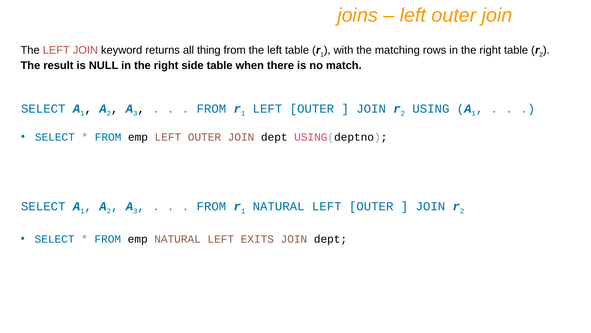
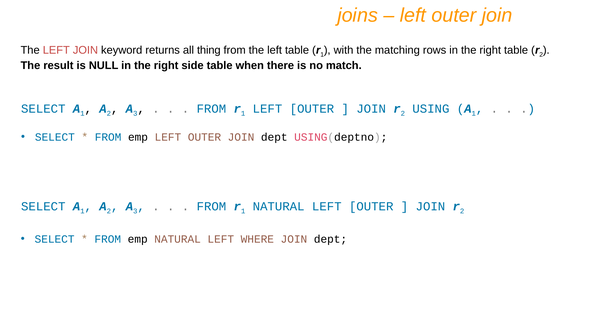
EXITS: EXITS -> WHERE (257, 239)
